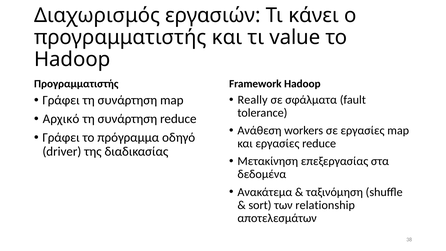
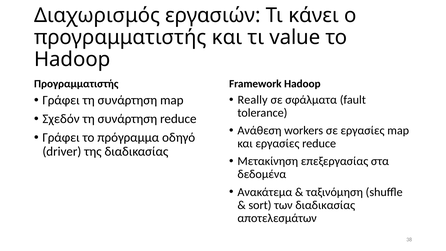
Αρχικό: Αρχικό -> Σχεδόν (61, 119)
των relationship: relationship -> διαδικασίας (325, 205)
